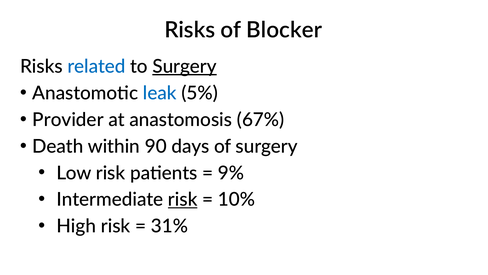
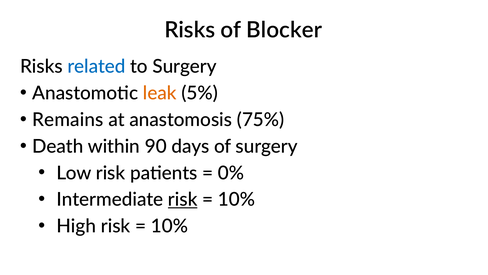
Surgery underline: present -> none (185, 66)
leak colour: blue -> orange (160, 93)
Provider: Provider -> Remains (68, 120)
67%: 67% -> 75% (261, 120)
9%: 9% -> 0% (231, 173)
31%: 31% -> 10% (170, 226)
